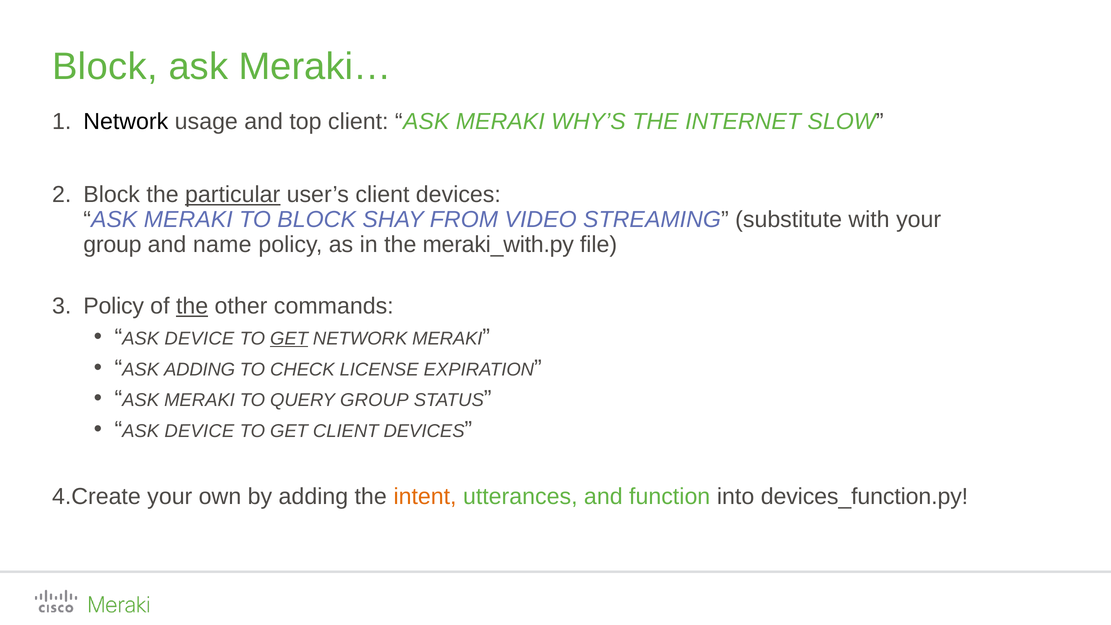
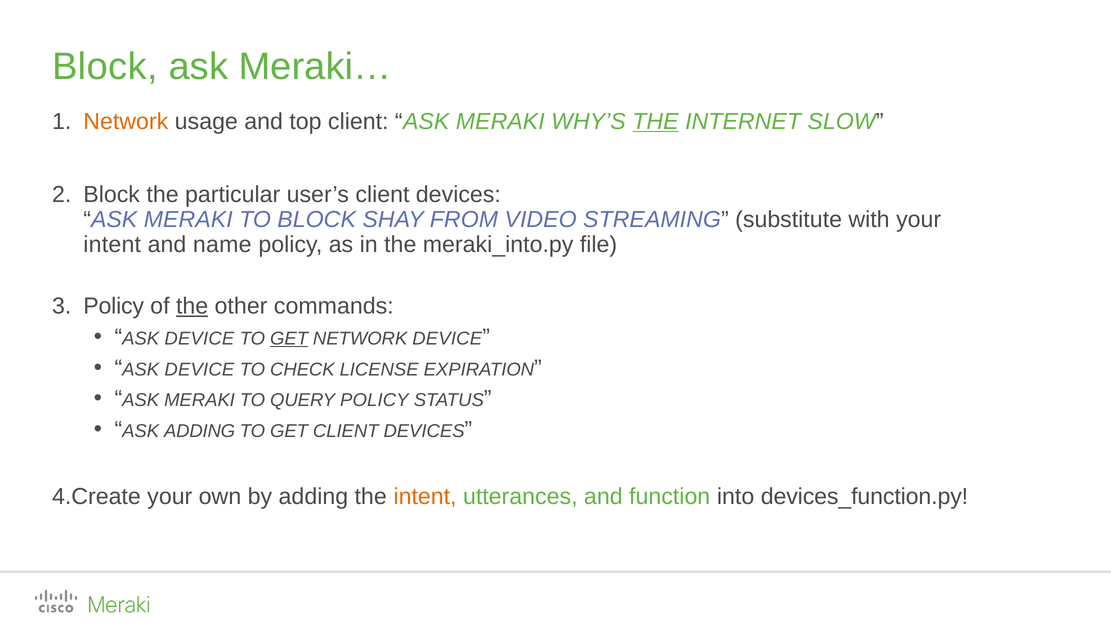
Network colour: black -> orange (126, 122)
THE underline: none -> present (655, 122)
particular underline: present -> none (233, 195)
group: group -> intent (112, 245)
meraki_with.py: meraki_with.py -> meraki_into.py (498, 245)
NETWORK MERAKI: MERAKI -> DEVICE (447, 339)
ADDING: ADDING -> DEVICE (199, 369)
QUERY GROUP: GROUP -> POLICY (374, 400)
DEVICE: DEVICE -> ADDING (200, 431)
